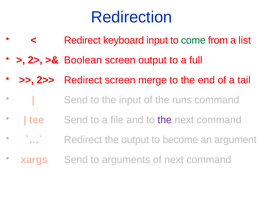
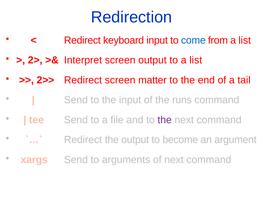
come colour: green -> blue (193, 40)
Boolean: Boolean -> Interpret (83, 60)
to a full: full -> list (196, 60)
merge: merge -> matter (153, 80)
